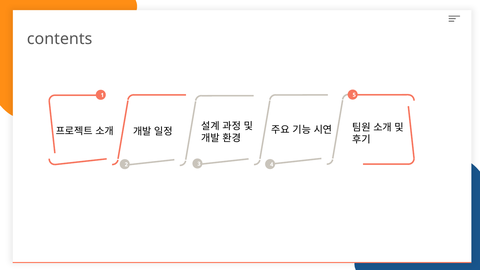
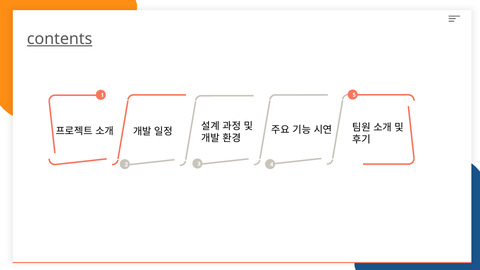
contents underline: none -> present (60, 39)
